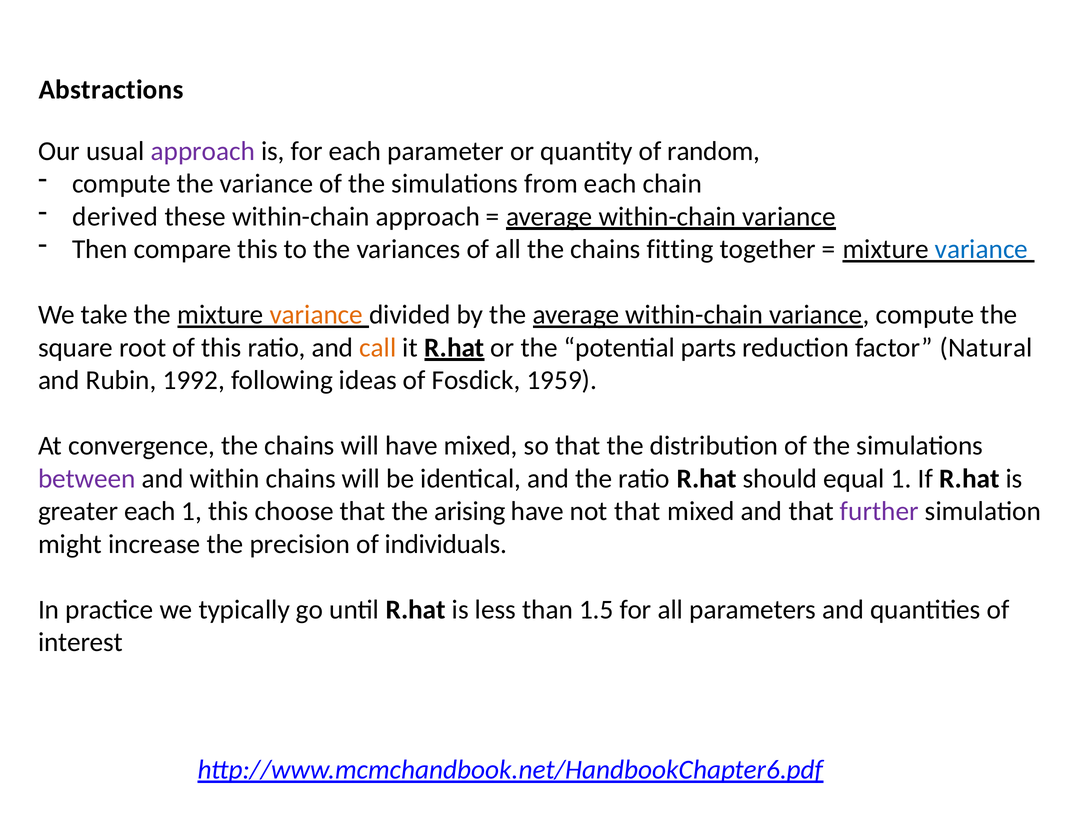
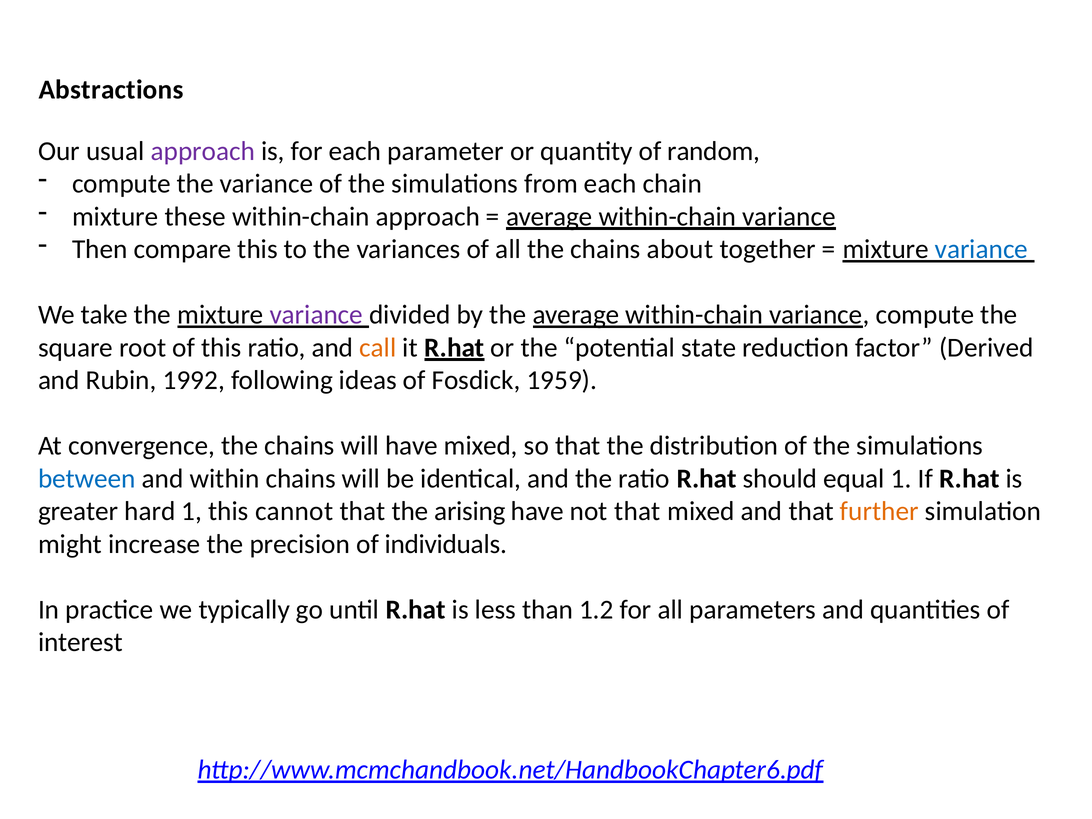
derived: derived -> mixture (115, 217)
fitting: fitting -> about (680, 249)
variance colour: orange -> purple (316, 315)
parts: parts -> state (709, 348)
Natural: Natural -> Derived (986, 348)
between colour: purple -> blue (87, 479)
greater each: each -> hard (150, 511)
choose: choose -> cannot (294, 511)
further colour: purple -> orange (879, 511)
1.5: 1.5 -> 1.2 (596, 610)
